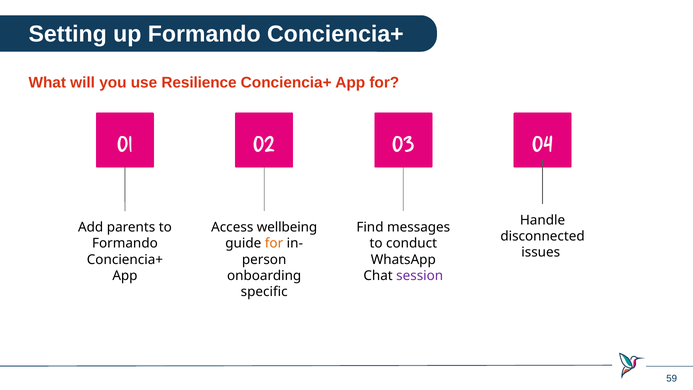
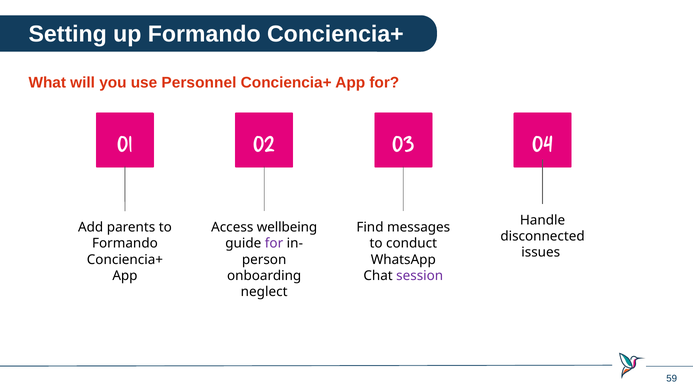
Resilience: Resilience -> Personnel (199, 83)
for colour: orange -> purple (274, 243)
specific: specific -> neglect (264, 292)
